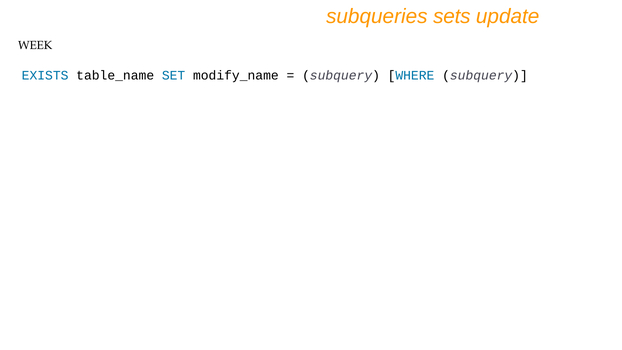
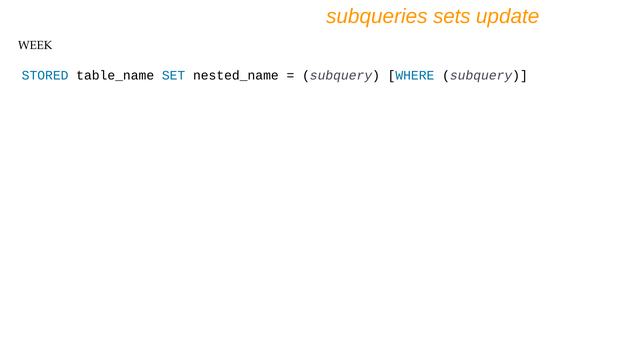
EXISTS: EXISTS -> STORED (45, 75)
modify_name: modify_name -> nested_name (236, 75)
